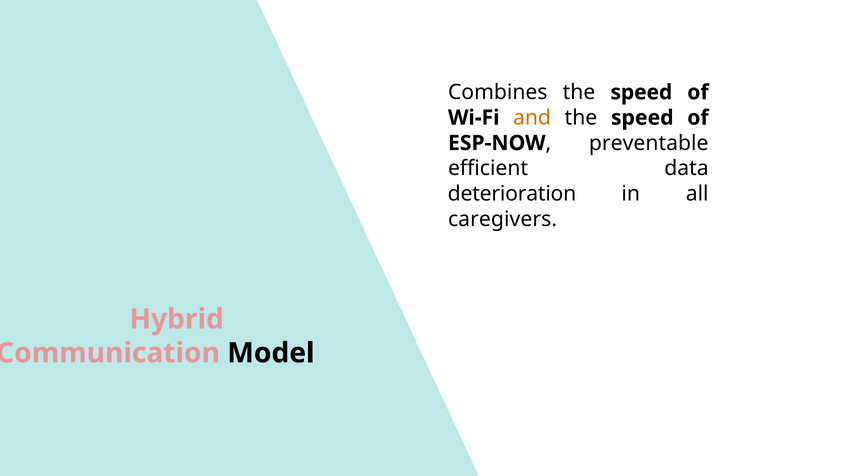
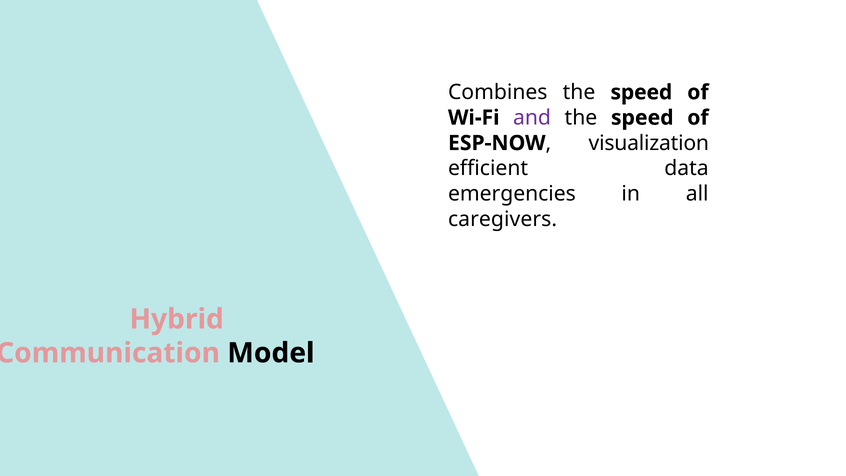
and colour: orange -> purple (532, 118)
preventable: preventable -> visualization (649, 143)
deterioration: deterioration -> emergencies (512, 194)
